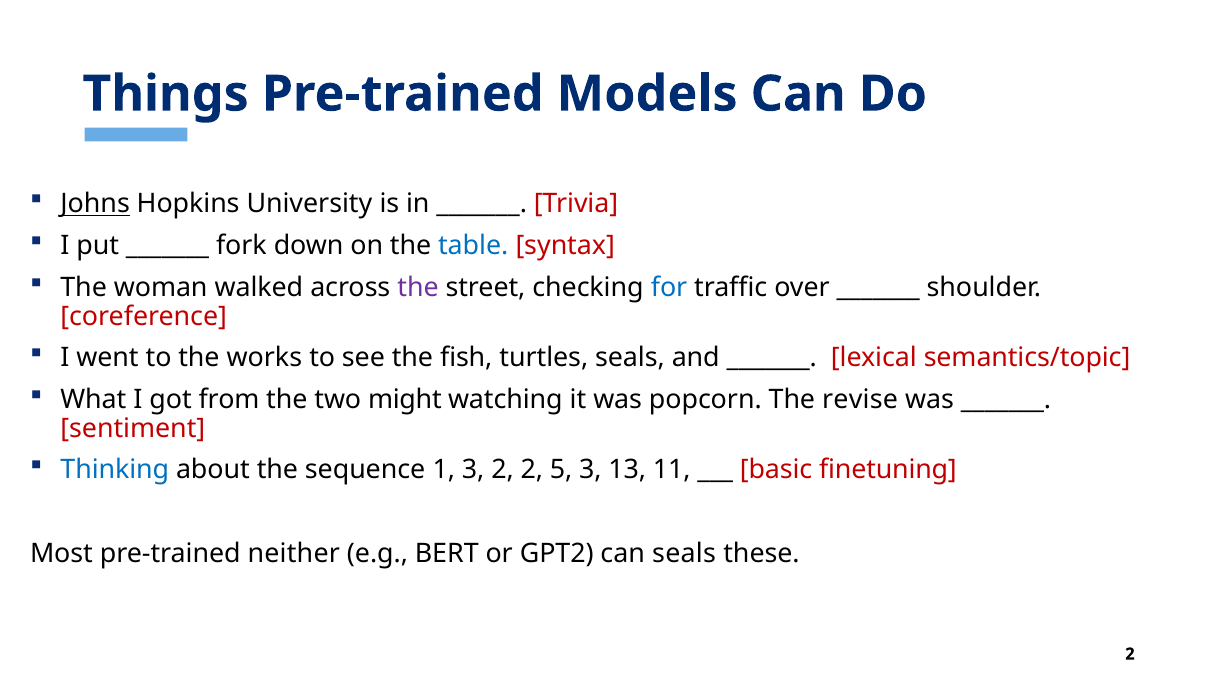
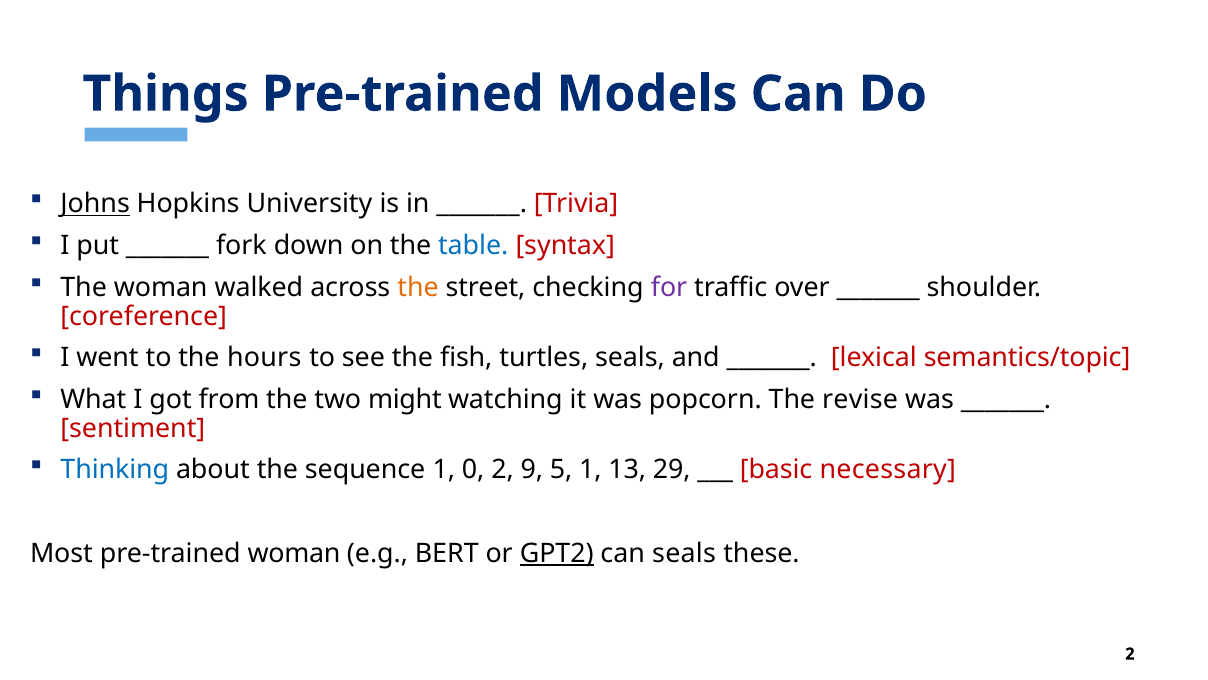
the colour: purple -> orange (418, 287)
for colour: blue -> purple (669, 287)
works: works -> hours (264, 358)
1 3: 3 -> 0 (473, 470)
2 2: 2 -> 9 (532, 470)
5 3: 3 -> 1 (590, 470)
11: 11 -> 29 (672, 470)
finetuning: finetuning -> necessary (888, 470)
pre-trained neither: neither -> woman (294, 553)
GPT2 underline: none -> present (557, 553)
